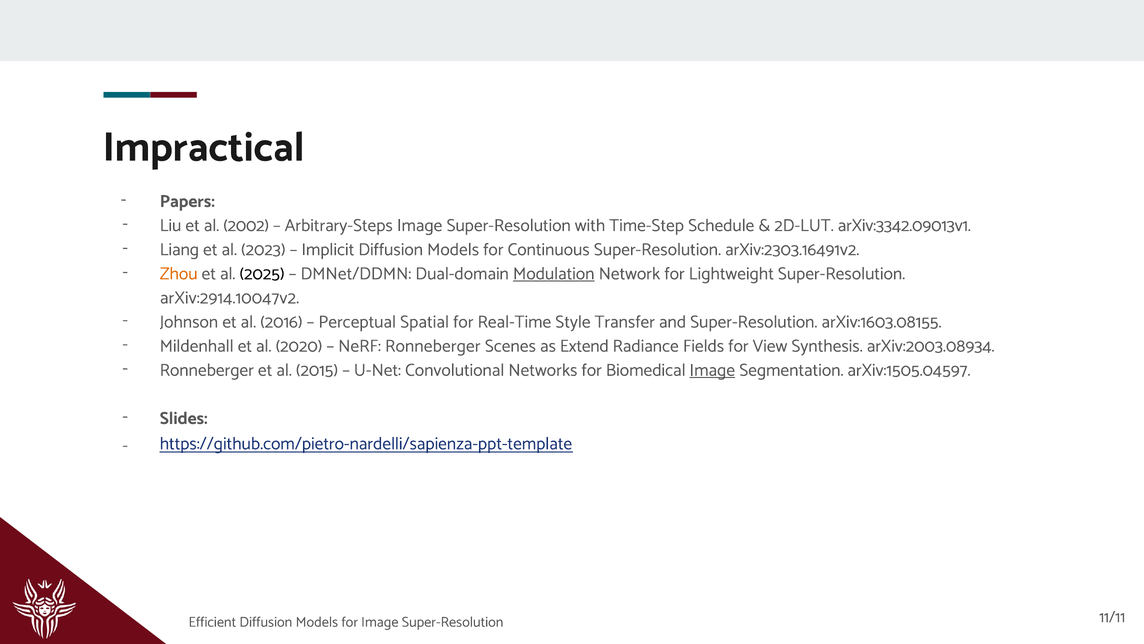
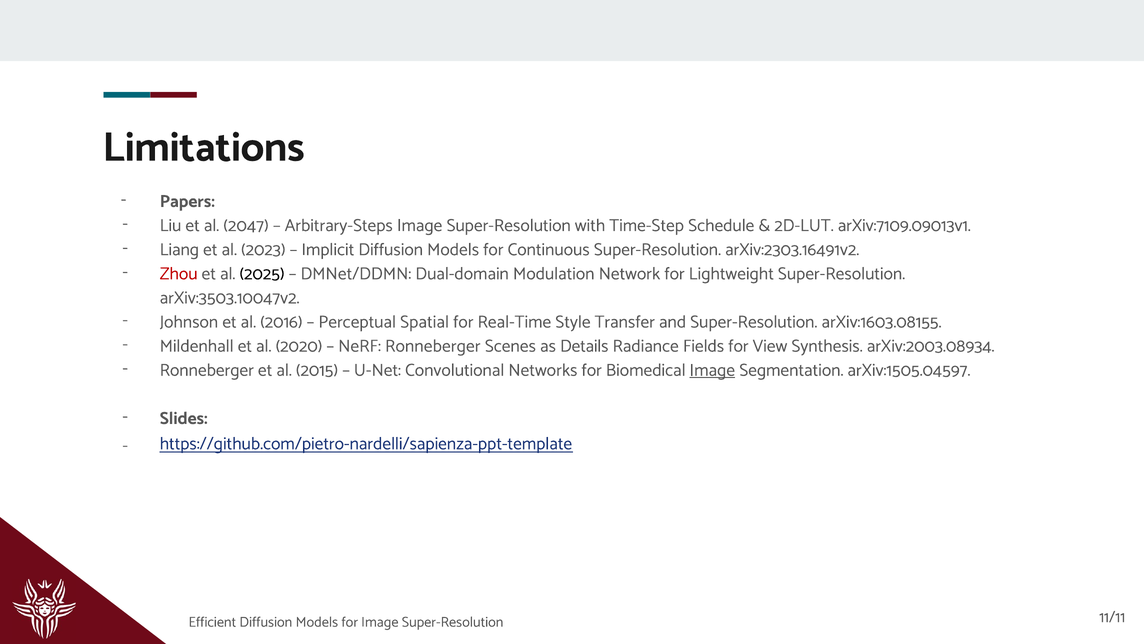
Impractical: Impractical -> Limitations (204, 147)
2002: 2002 -> 2047 (246, 225)
arXiv:3342.09013v1: arXiv:3342.09013v1 -> arXiv:7109.09013v1 (904, 225)
Zhou colour: orange -> red (179, 273)
Modulation underline: present -> none (554, 273)
arXiv:2914.10047v2: arXiv:2914.10047v2 -> arXiv:3503.10047v2 (230, 297)
Extend: Extend -> Details (584, 346)
